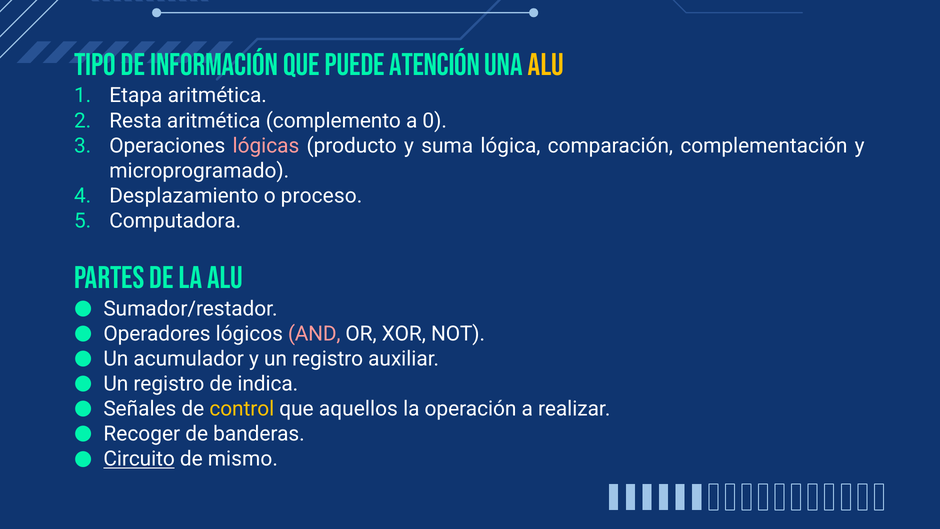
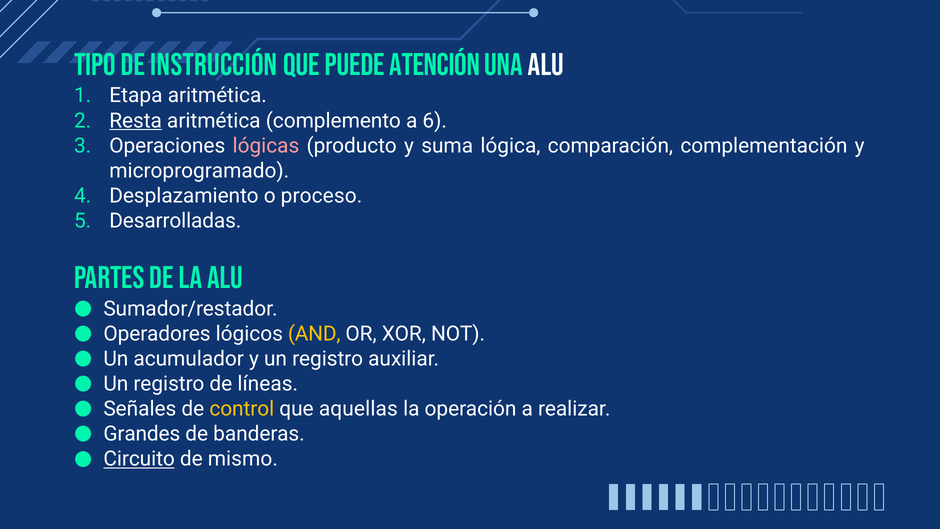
Información: Información -> Instrucción (214, 65)
ALU colour: yellow -> white (546, 65)
Resta underline: none -> present (136, 121)
0: 0 -> 6 (435, 121)
Computadora: Computadora -> Desarrolladas (175, 221)
AND colour: pink -> yellow (314, 334)
indica: indica -> líneas (268, 384)
aquellos: aquellos -> aquellas (358, 409)
Recoger: Recoger -> Grandes (142, 434)
